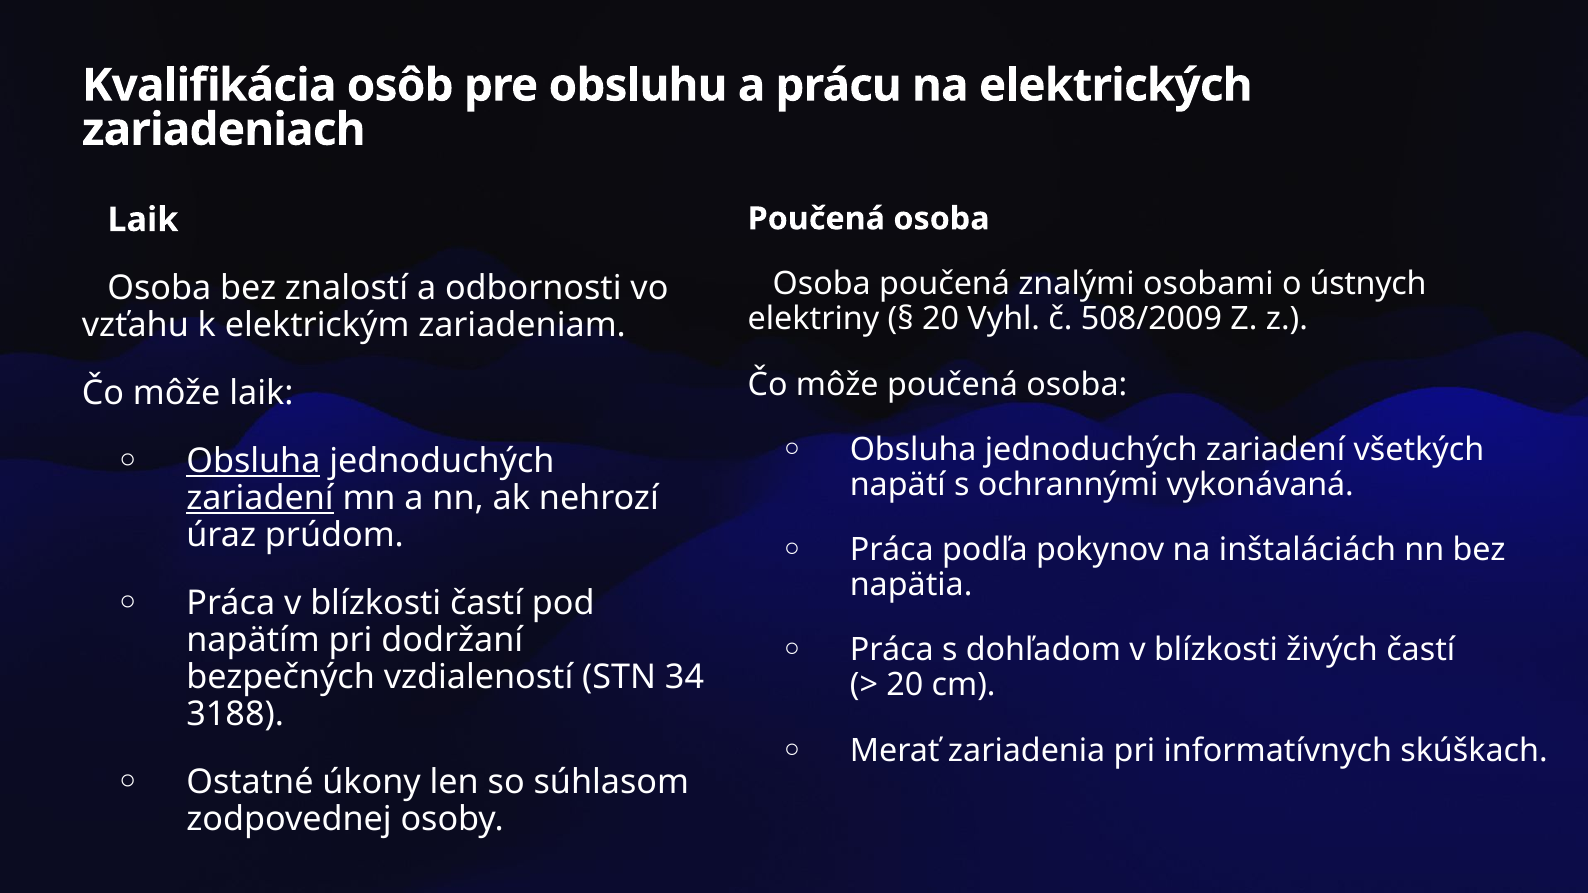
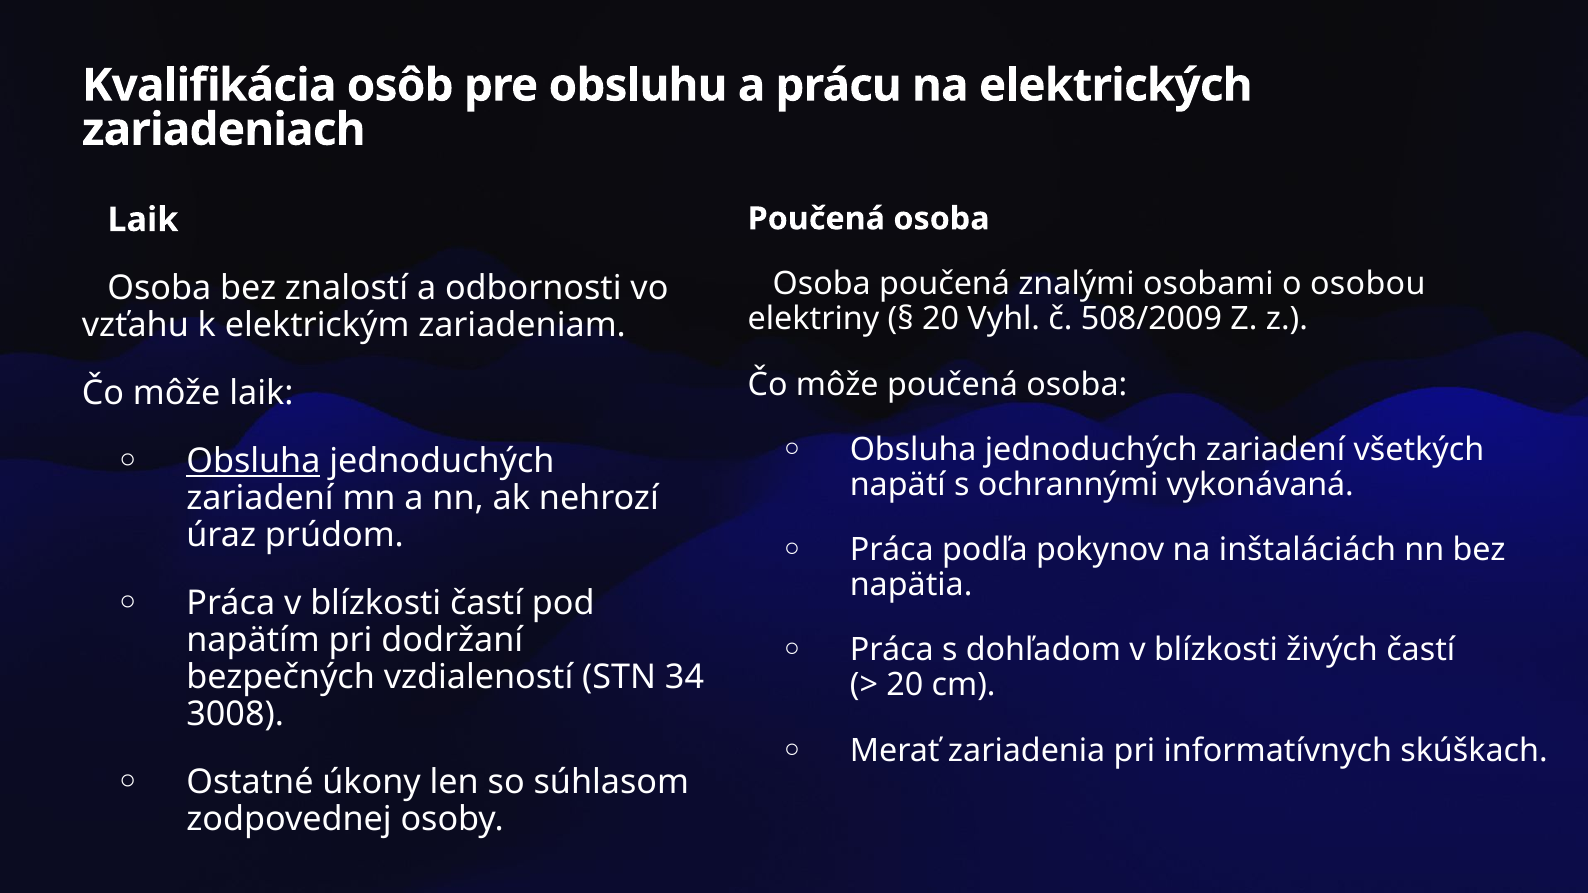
ústnych: ústnych -> osobou (1368, 284)
zariadení underline: present -> none (260, 499)
3188: 3188 -> 3008 (235, 714)
